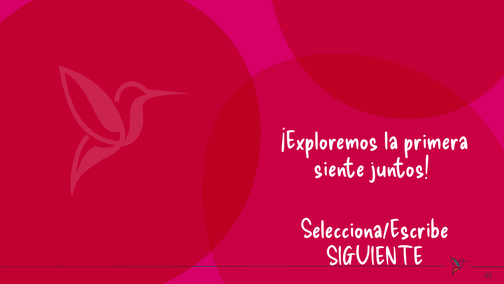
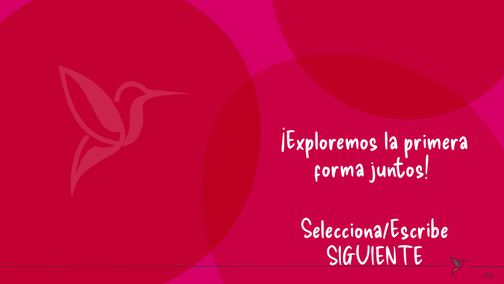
siente: siente -> forma (339, 168)
